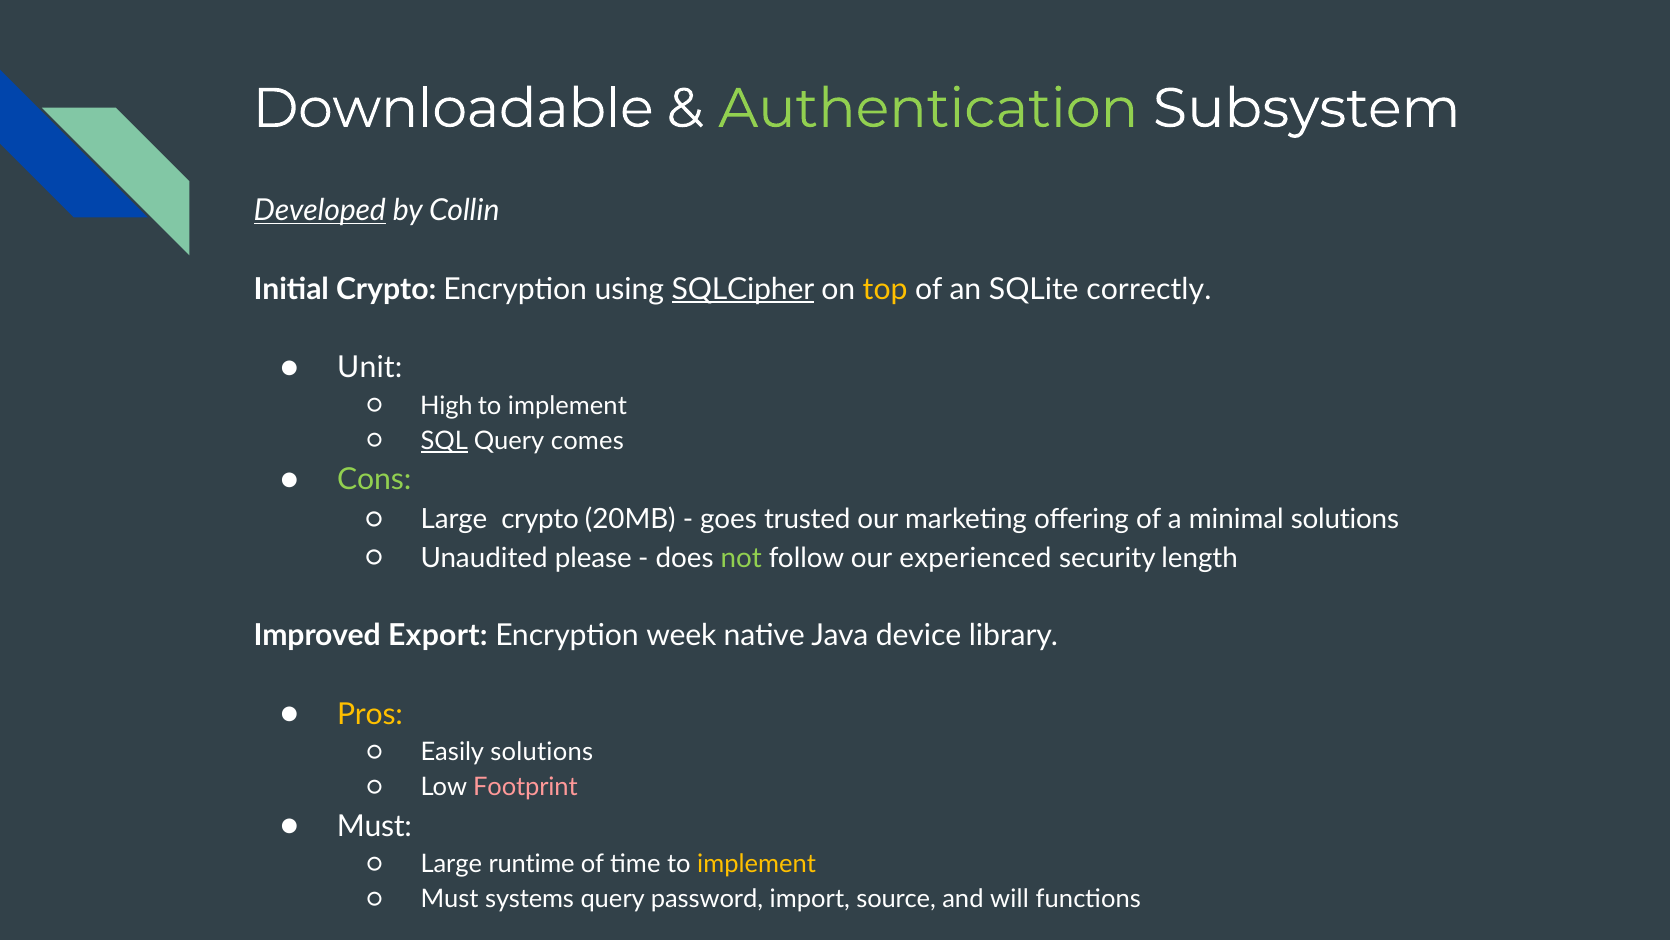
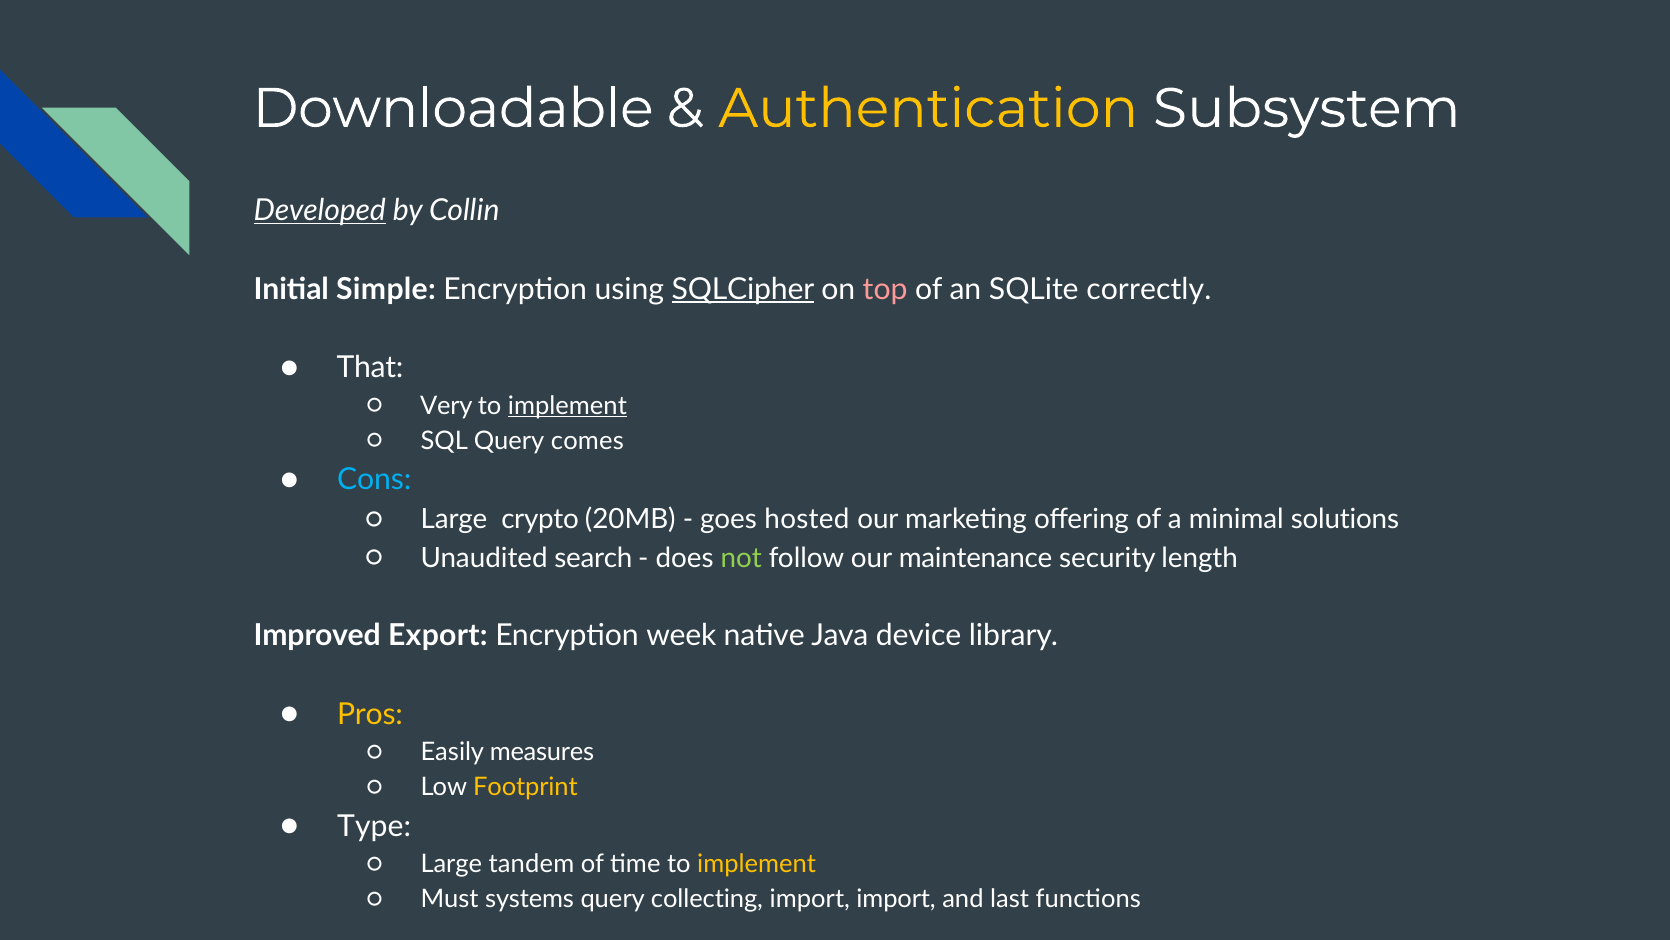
Authentication colour: light green -> yellow (928, 108)
Initial Crypto: Crypto -> Simple (386, 289)
top colour: yellow -> pink (885, 289)
Unit: Unit -> That (370, 368)
High: High -> Very (446, 405)
implement underline: none -> present (567, 405)
SQL underline: present -> none (444, 441)
Cons colour: light green -> light blue (374, 480)
trusted: trusted -> hosted (807, 519)
please: please -> search (593, 558)
experienced: experienced -> maintenance (976, 558)
Easily solutions: solutions -> measures (542, 751)
Footprint colour: pink -> yellow (525, 787)
Must: Must -> Type (374, 826)
runtime: runtime -> tandem (531, 863)
password: password -> collecting (707, 899)
import source: source -> import (896, 899)
will: will -> last (1010, 899)
